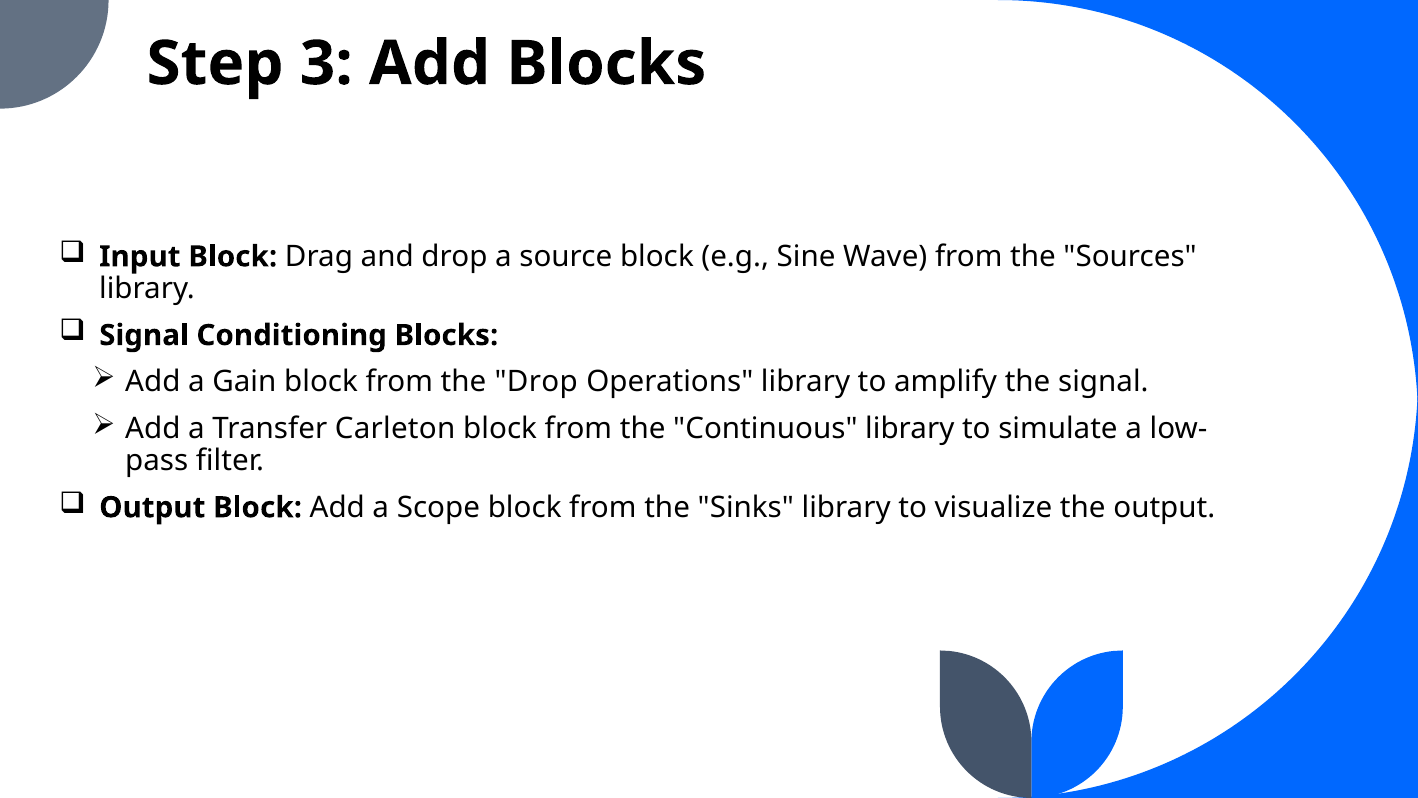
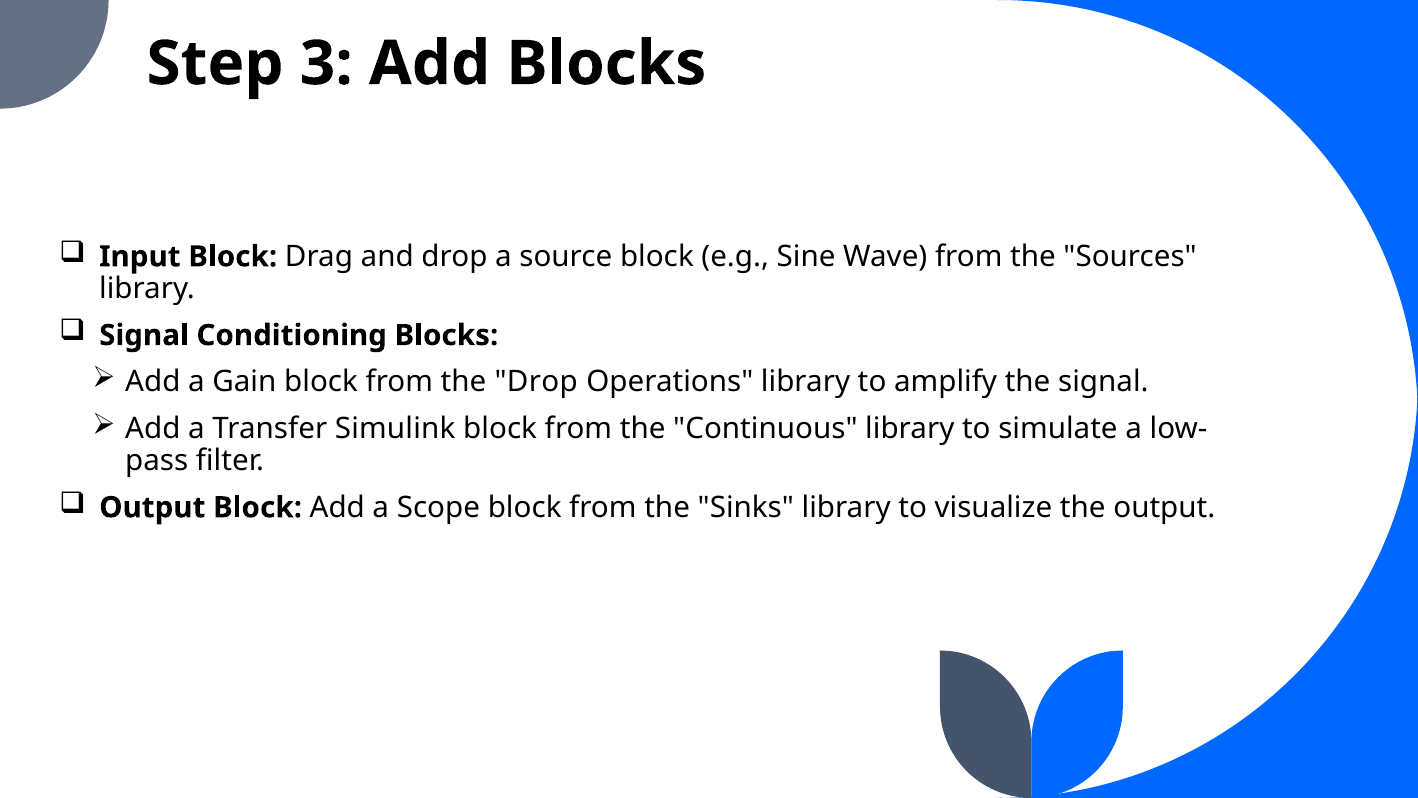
Carleton: Carleton -> Simulink (395, 429)
